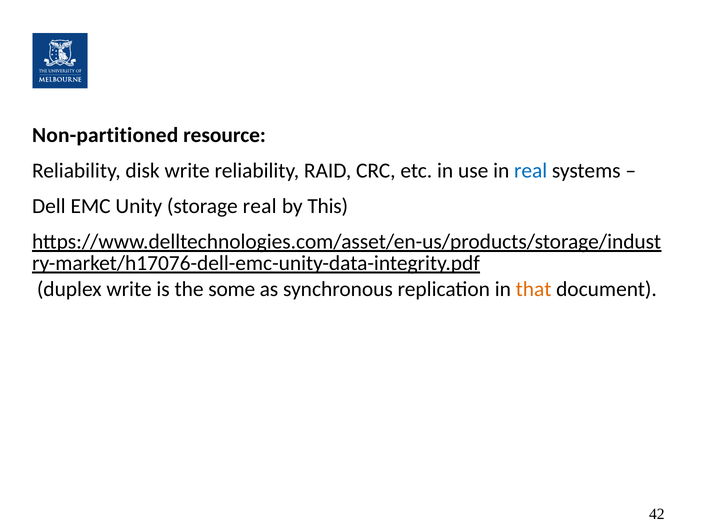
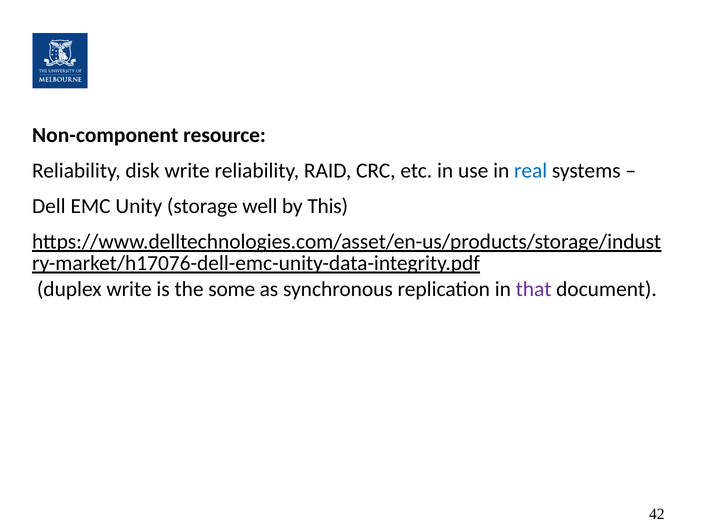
Non-partitioned: Non-partitioned -> Non-component (105, 136)
storage real: real -> well (260, 207)
that colour: orange -> purple (534, 290)
